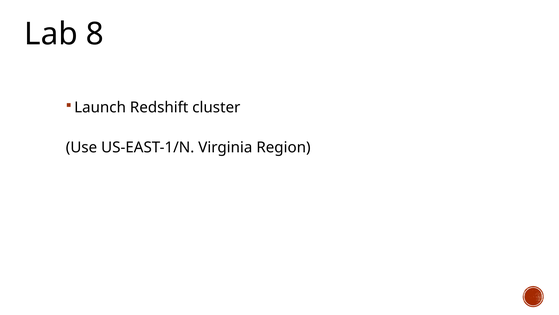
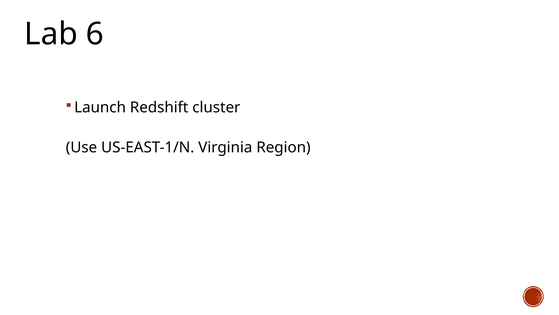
8: 8 -> 6 (95, 34)
